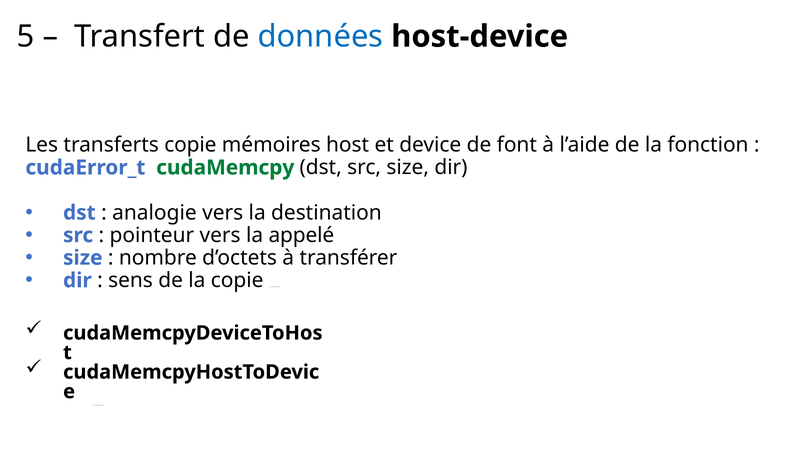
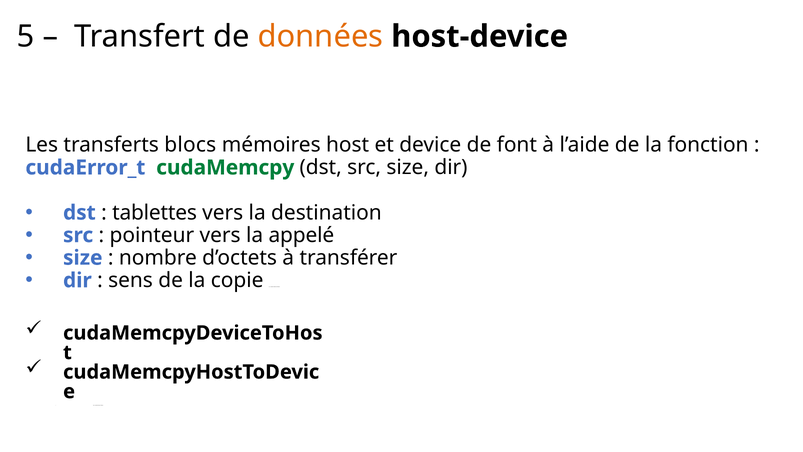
données colour: blue -> orange (320, 36)
transferts copie: copie -> blocs (190, 145)
analogie: analogie -> tablettes (155, 213)
